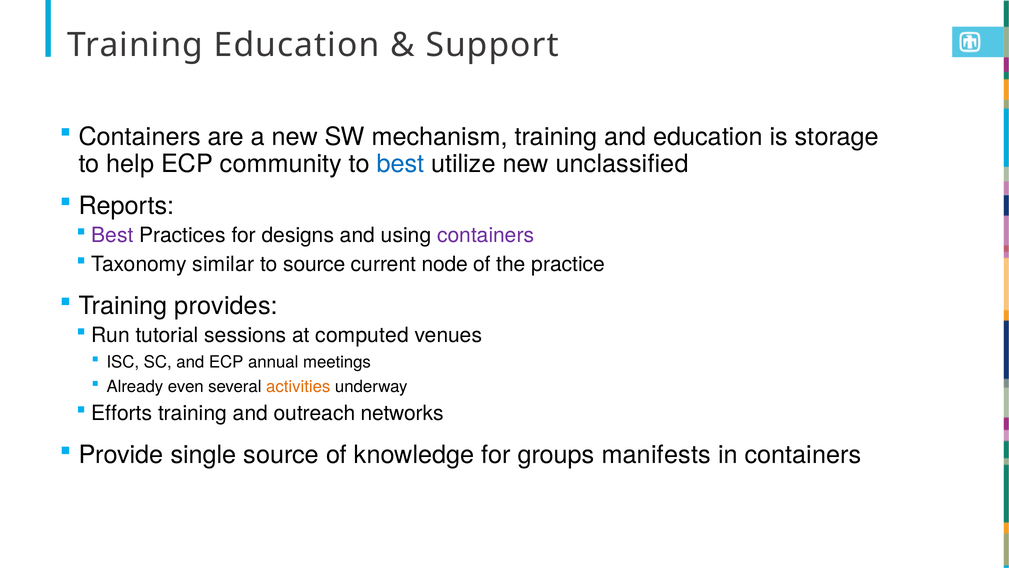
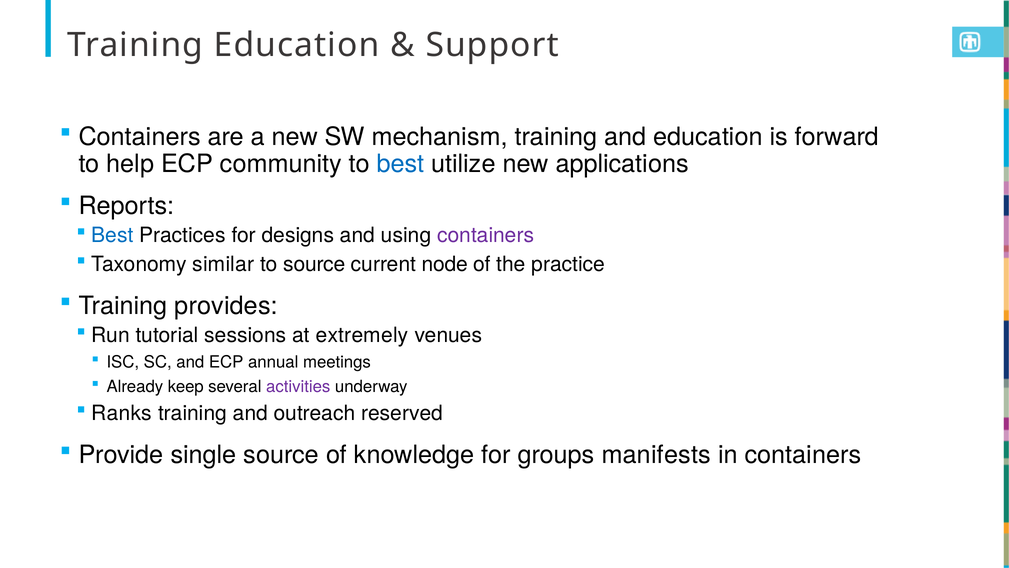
storage: storage -> forward (837, 137)
unclassified: unclassified -> applications (622, 164)
Best colour: purple -> blue (112, 235)
computed: computed -> extremely (362, 335)
even: even -> keep (186, 386)
activities colour: orange -> purple (298, 386)
Efforts: Efforts -> Ranks (122, 413)
networks: networks -> reserved (402, 413)
